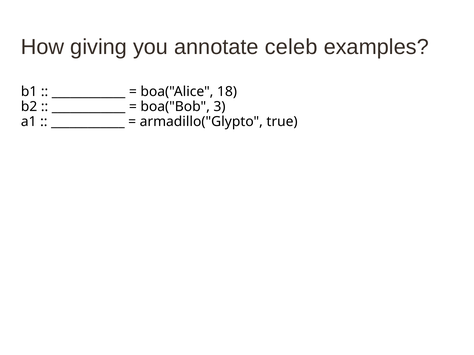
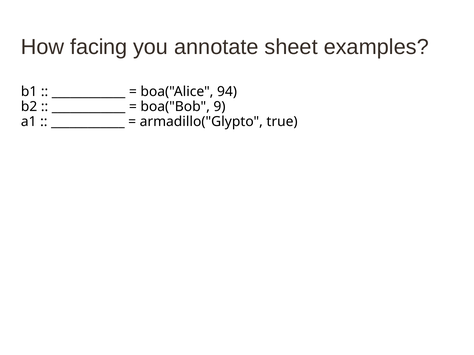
giving: giving -> facing (99, 47)
celeb: celeb -> sheet (291, 47)
18: 18 -> 94 (227, 92)
3: 3 -> 9 (219, 107)
